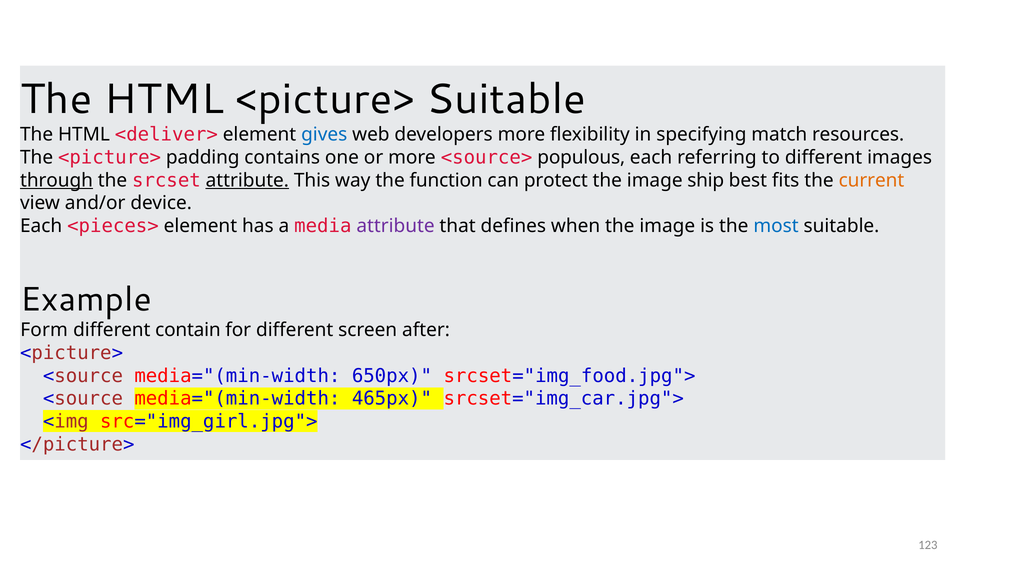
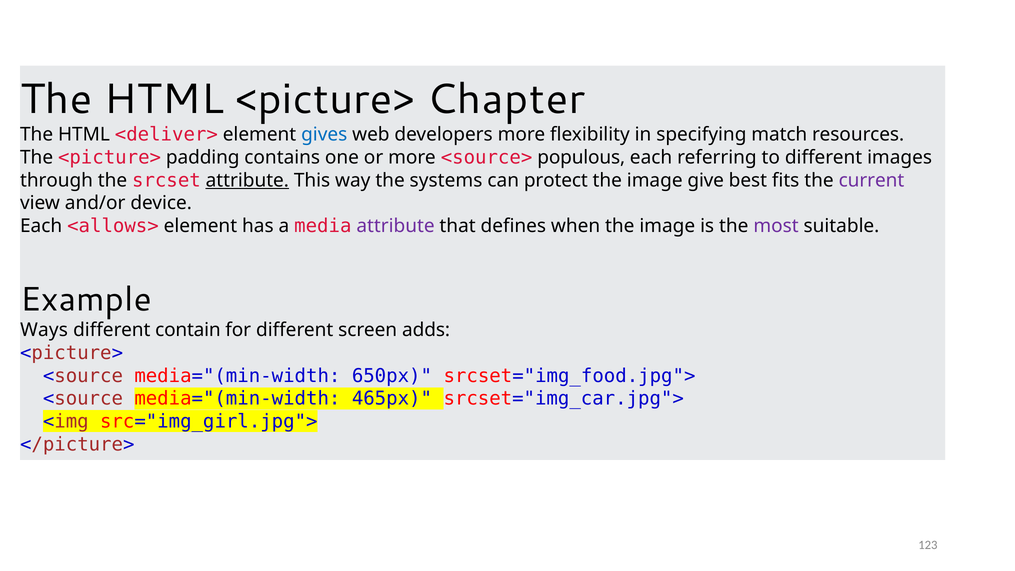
<picture> Suitable: Suitable -> Chapter (506, 100)
through underline: present -> none (56, 180)
function: function -> systems (446, 180)
ship: ship -> give (706, 180)
current colour: orange -> purple (871, 180)
<pieces>: <pieces> -> <allows> (113, 226)
most colour: blue -> purple (776, 226)
Form: Form -> Ways (44, 330)
after: after -> adds (426, 330)
